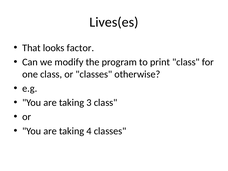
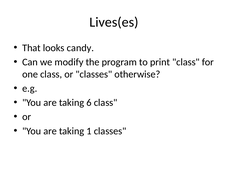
factor: factor -> candy (80, 48)
3: 3 -> 6 (89, 103)
4: 4 -> 1 (89, 131)
